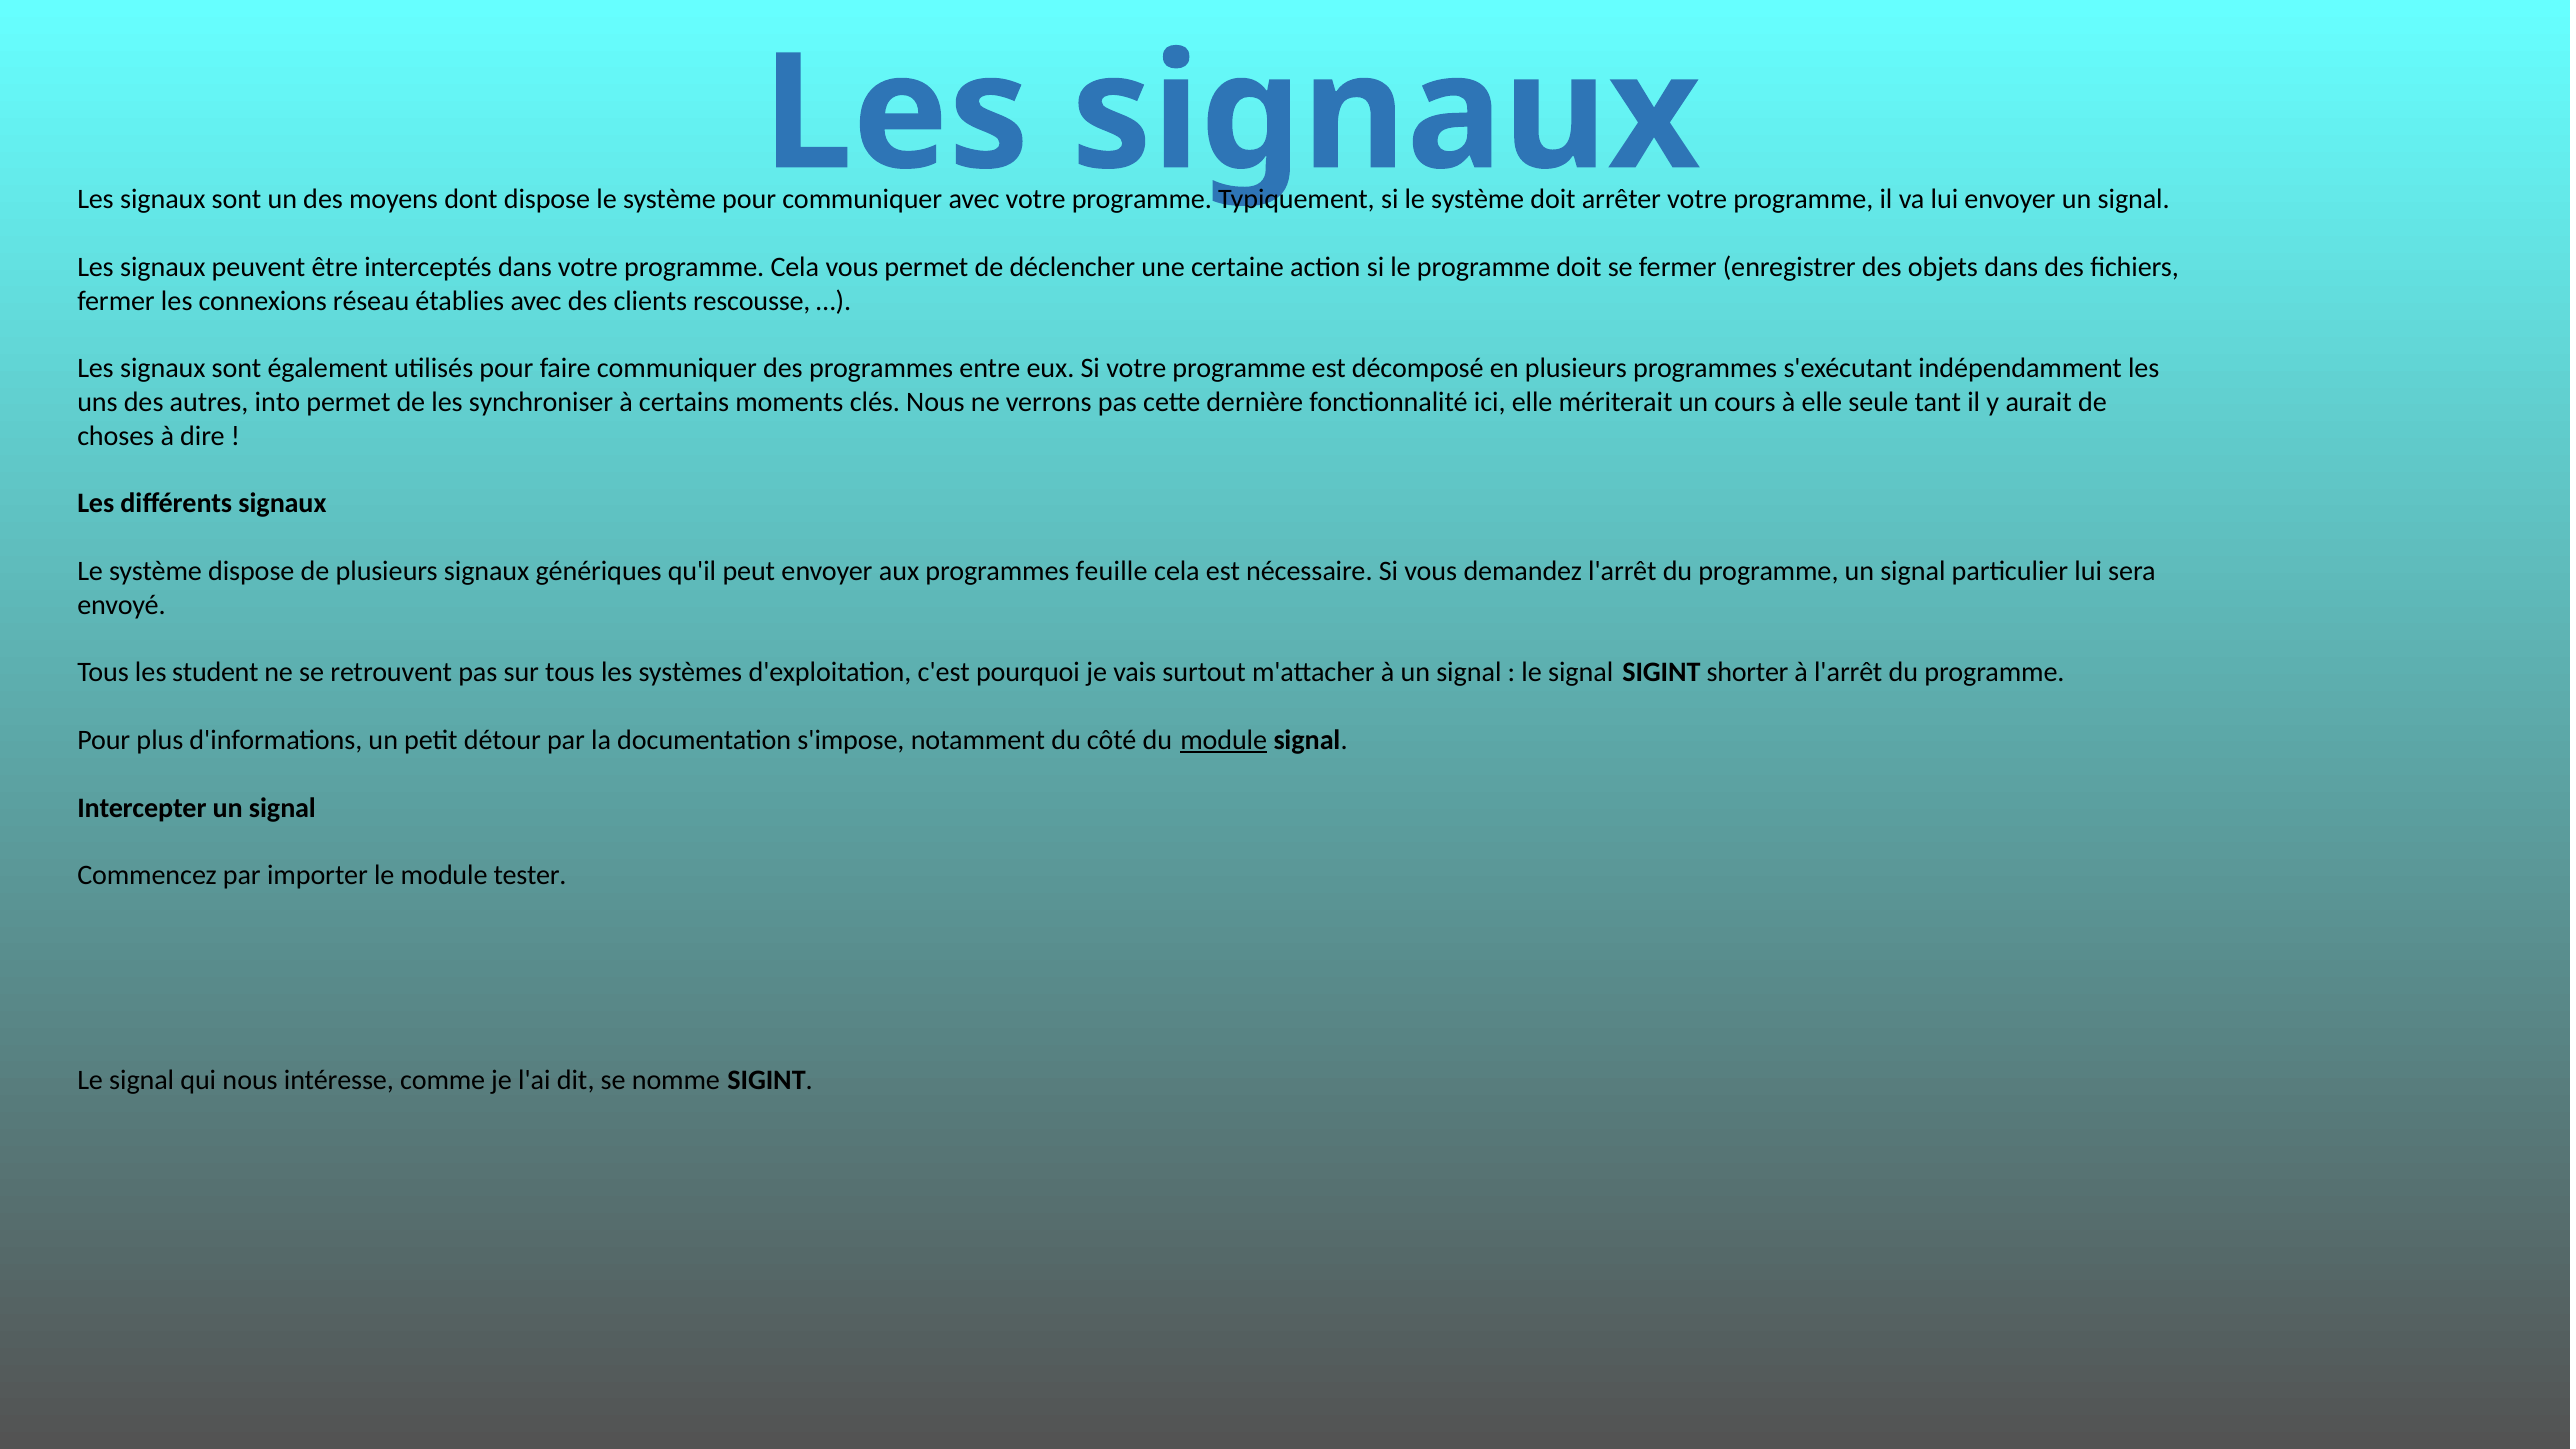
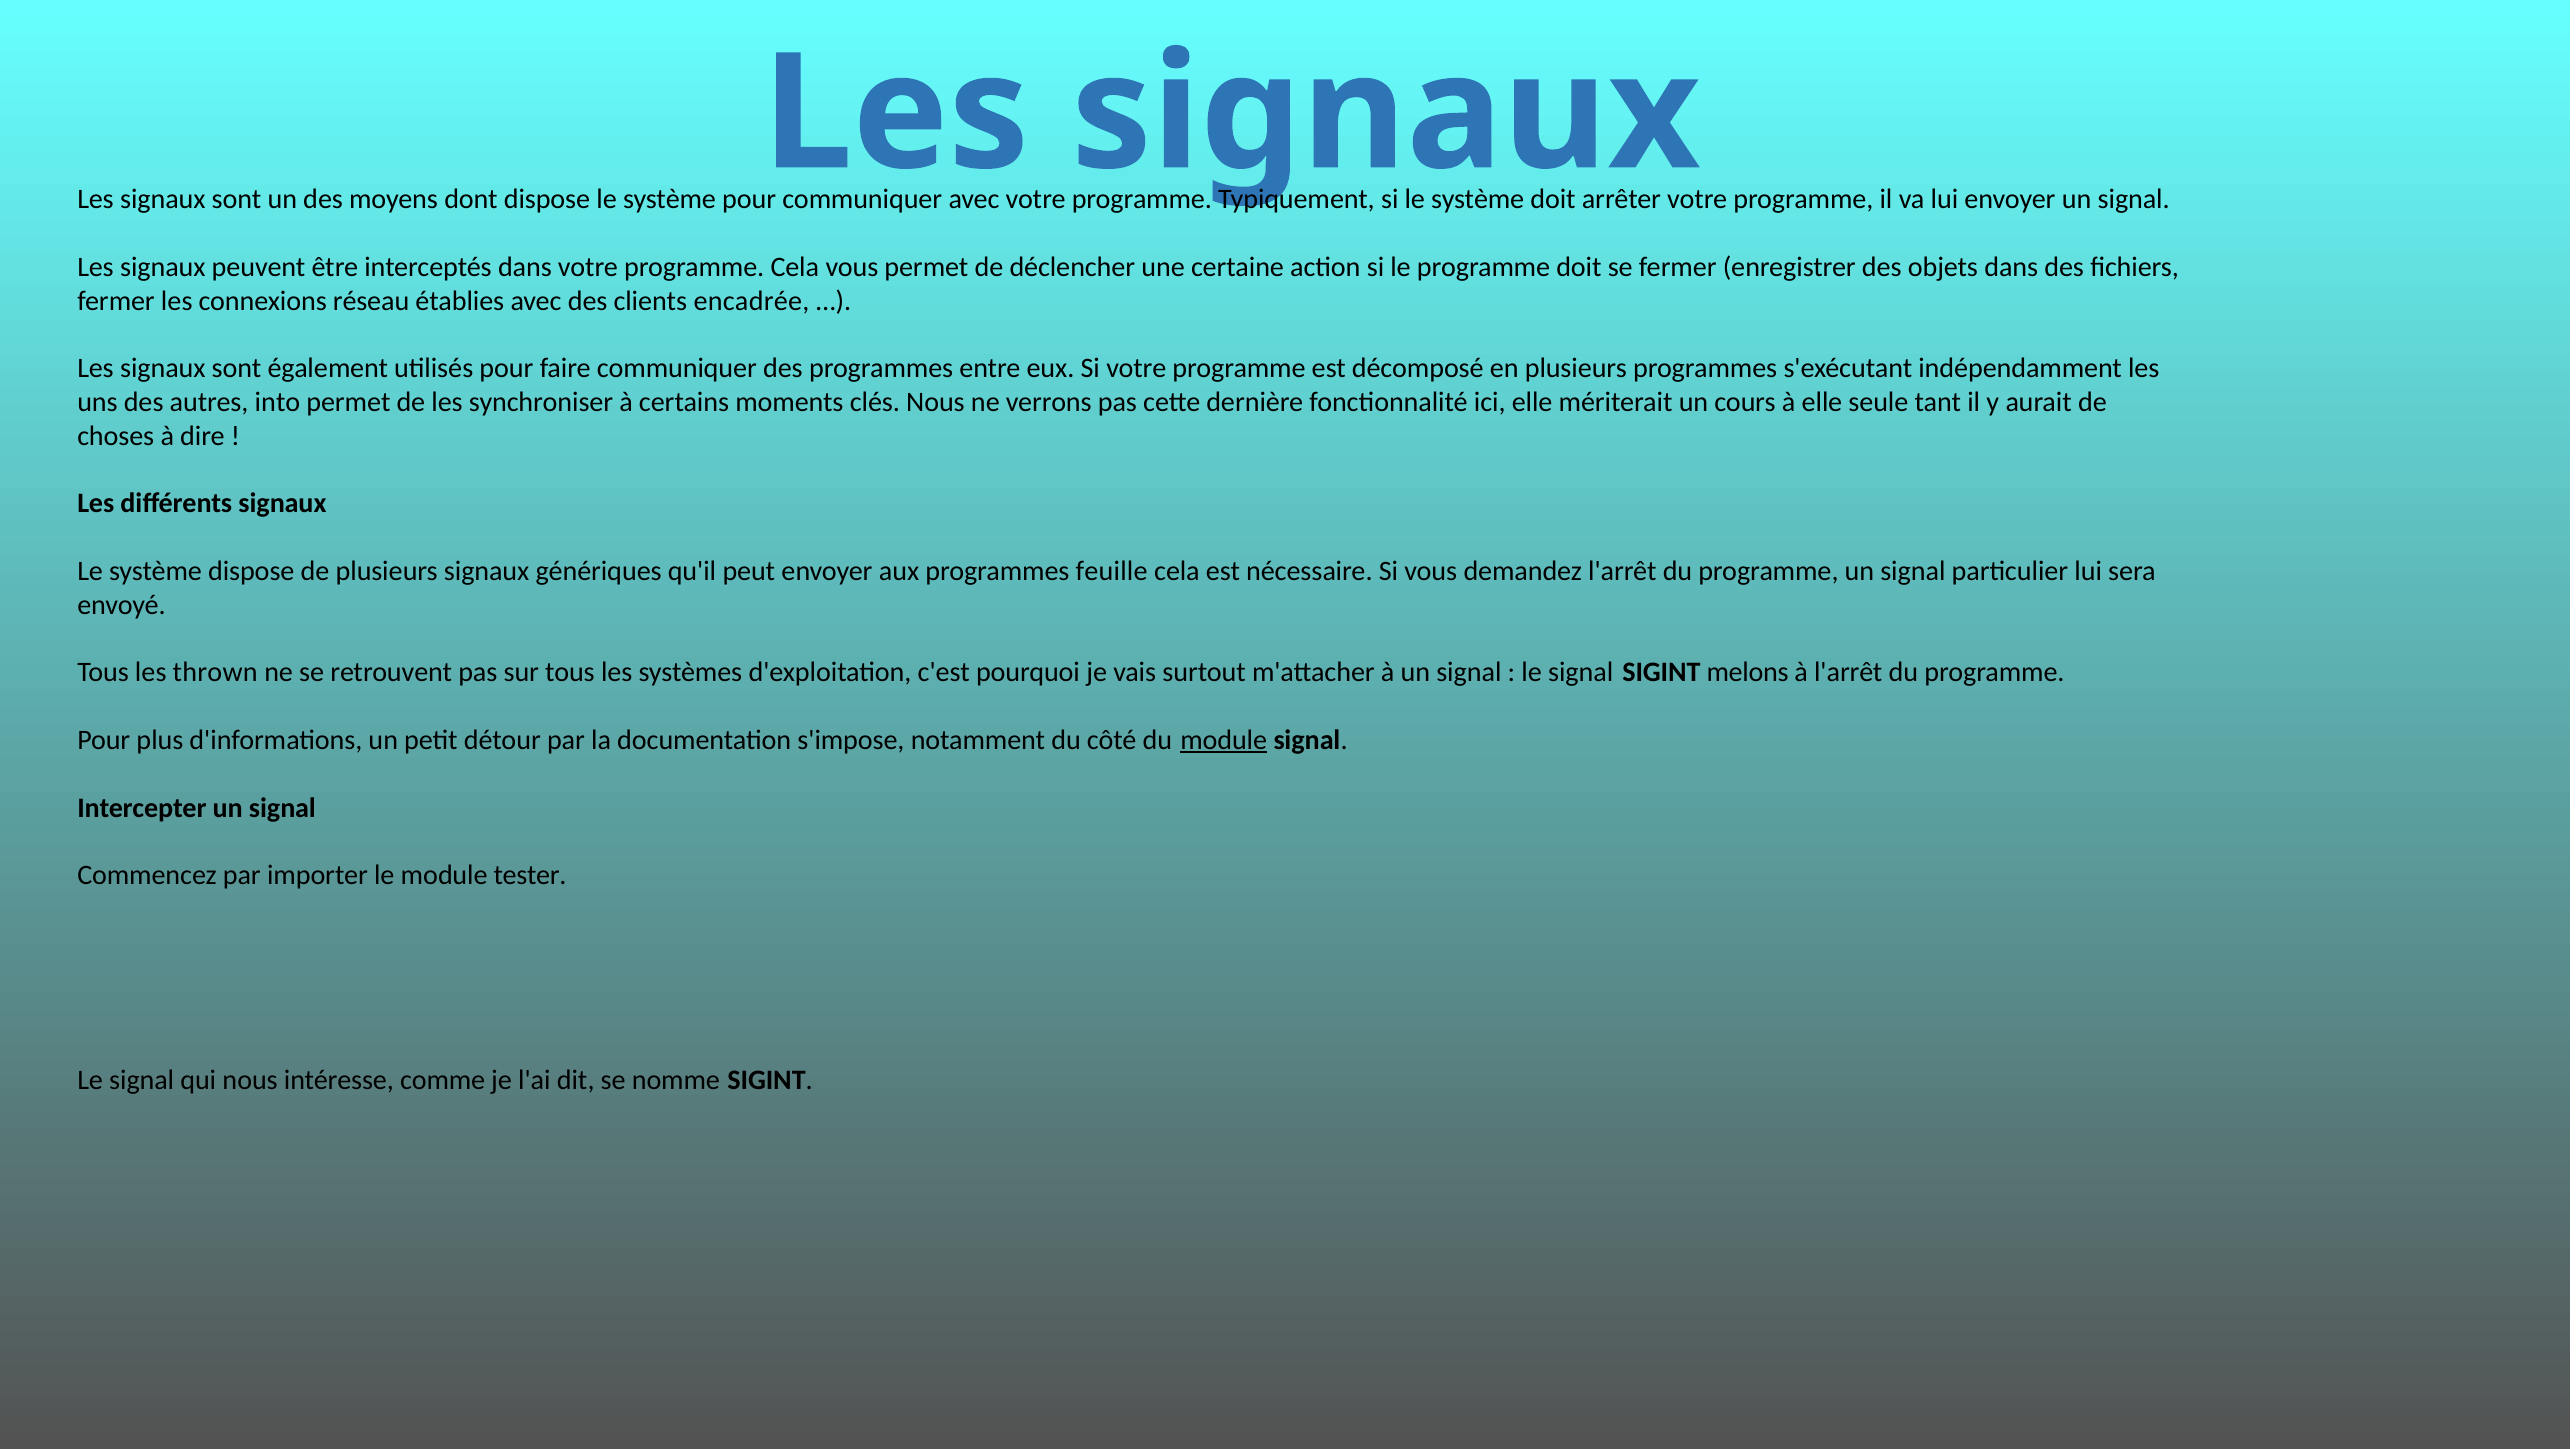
rescousse: rescousse -> encadrée (751, 301)
student: student -> thrown (215, 672)
shorter: shorter -> melons (1748, 672)
